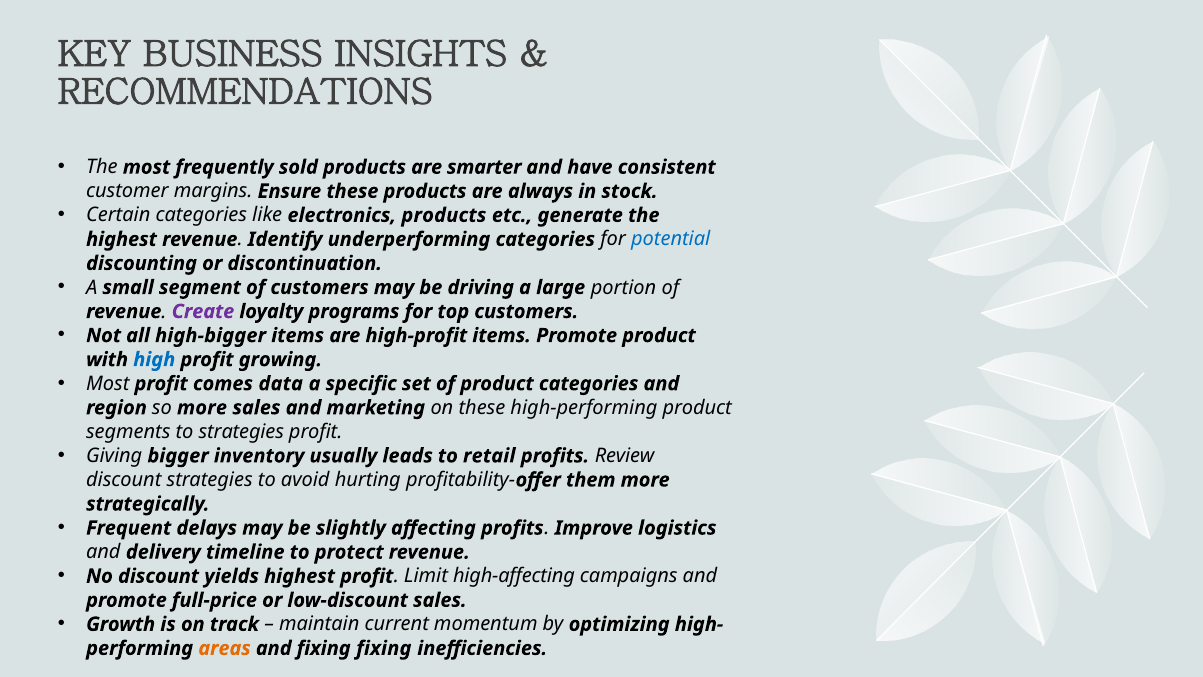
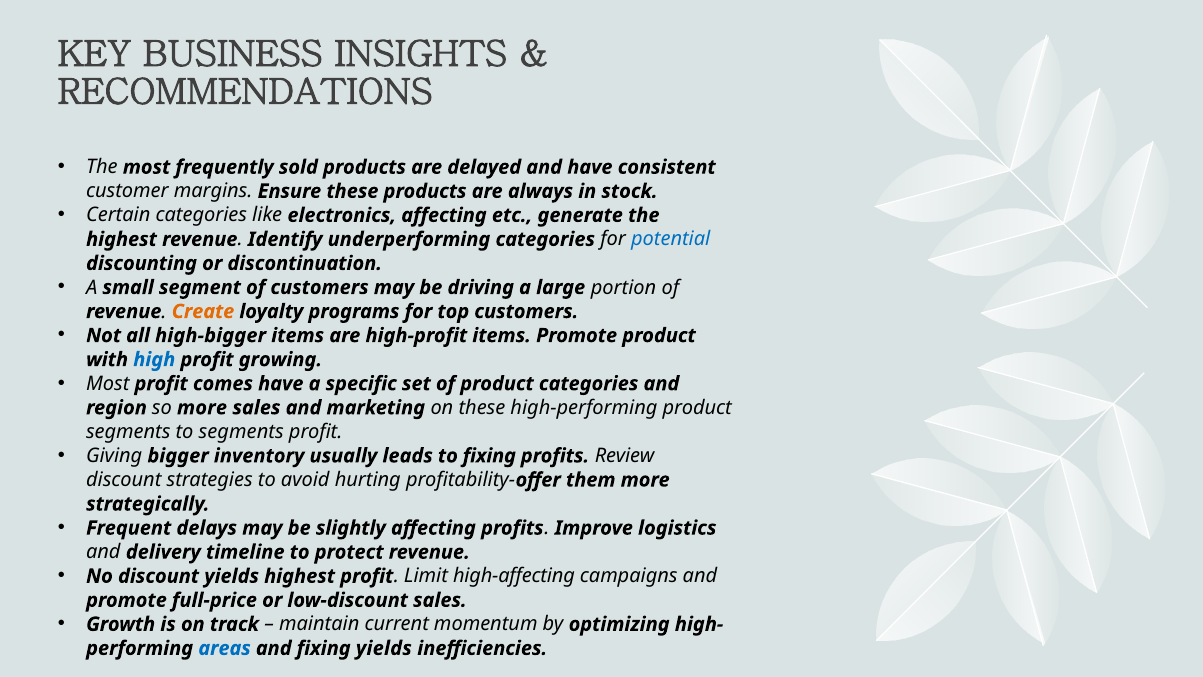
smarter: smarter -> delayed (484, 167)
electronics products: products -> affecting (444, 215)
Create colour: purple -> orange (203, 311)
comes data: data -> have (281, 383)
to strategies: strategies -> segments (241, 432)
to retail: retail -> fixing (489, 456)
areas colour: orange -> blue (225, 648)
fixing fixing: fixing -> yields (384, 648)
